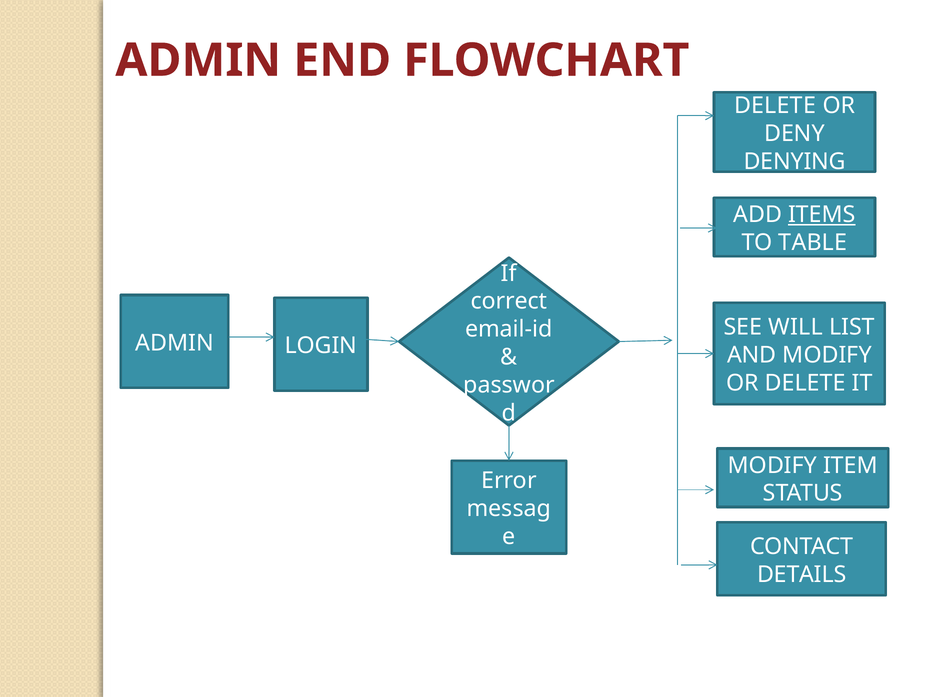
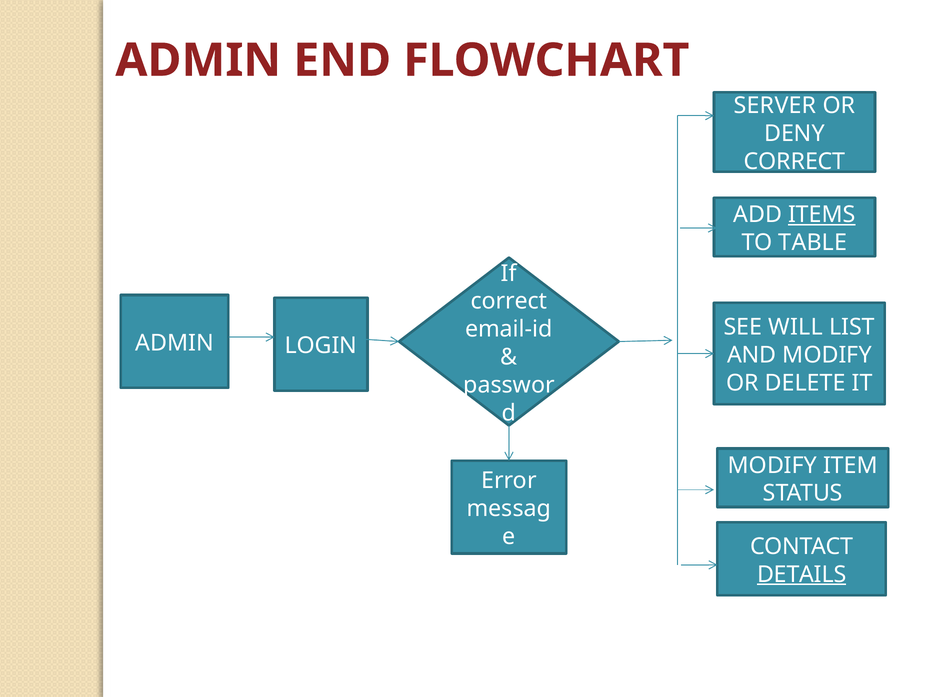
DELETE: DELETE -> SERVER (775, 106)
DENYING: DENYING -> CORRECT (795, 162)
DETAILS underline: none -> present (802, 575)
